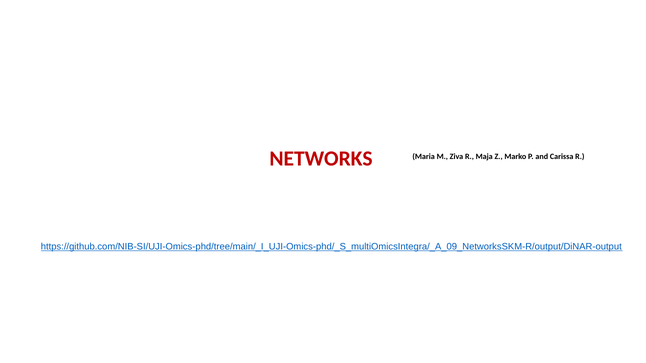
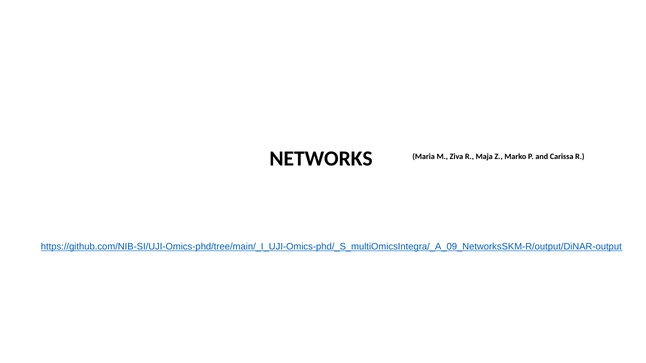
NETWORKS colour: red -> black (321, 159)
